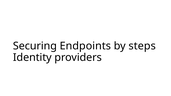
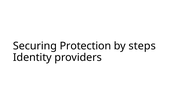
Endpoints: Endpoints -> Protection (85, 46)
